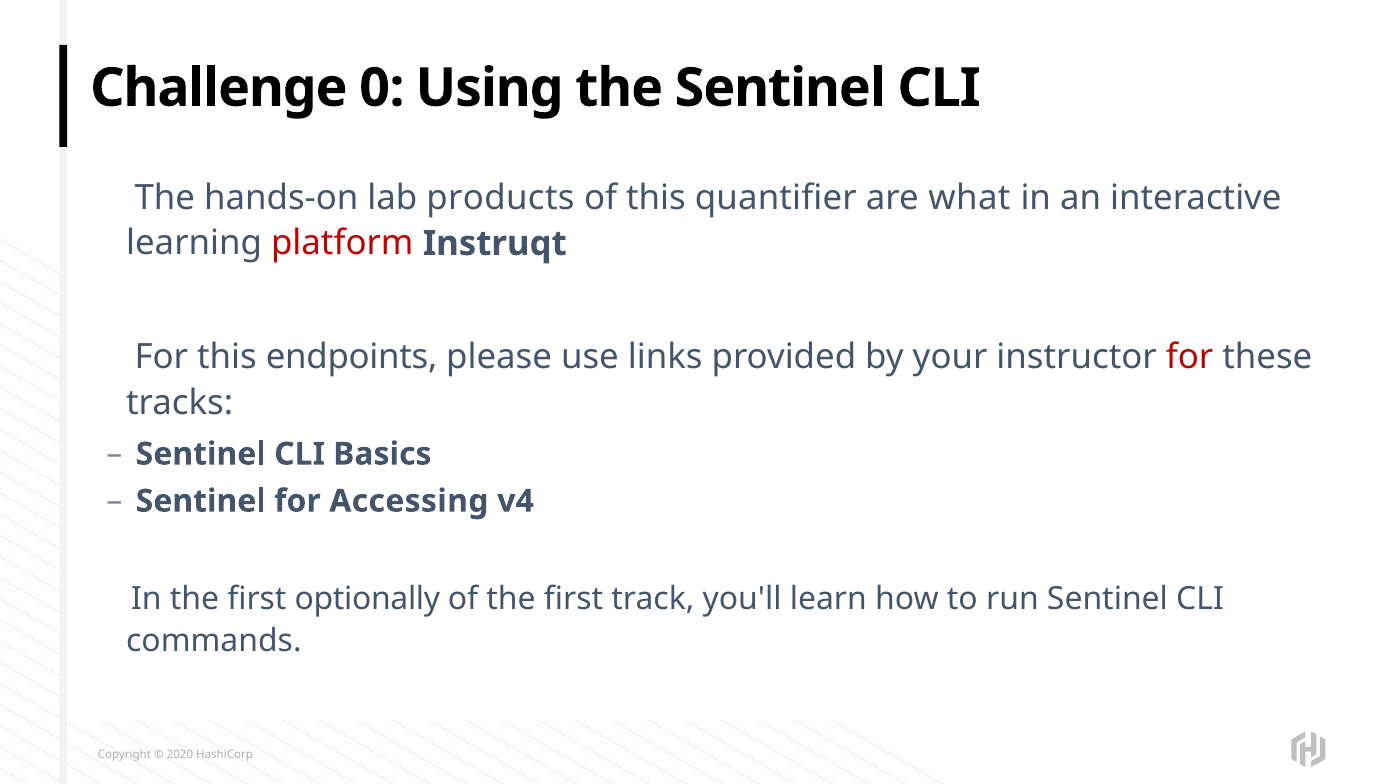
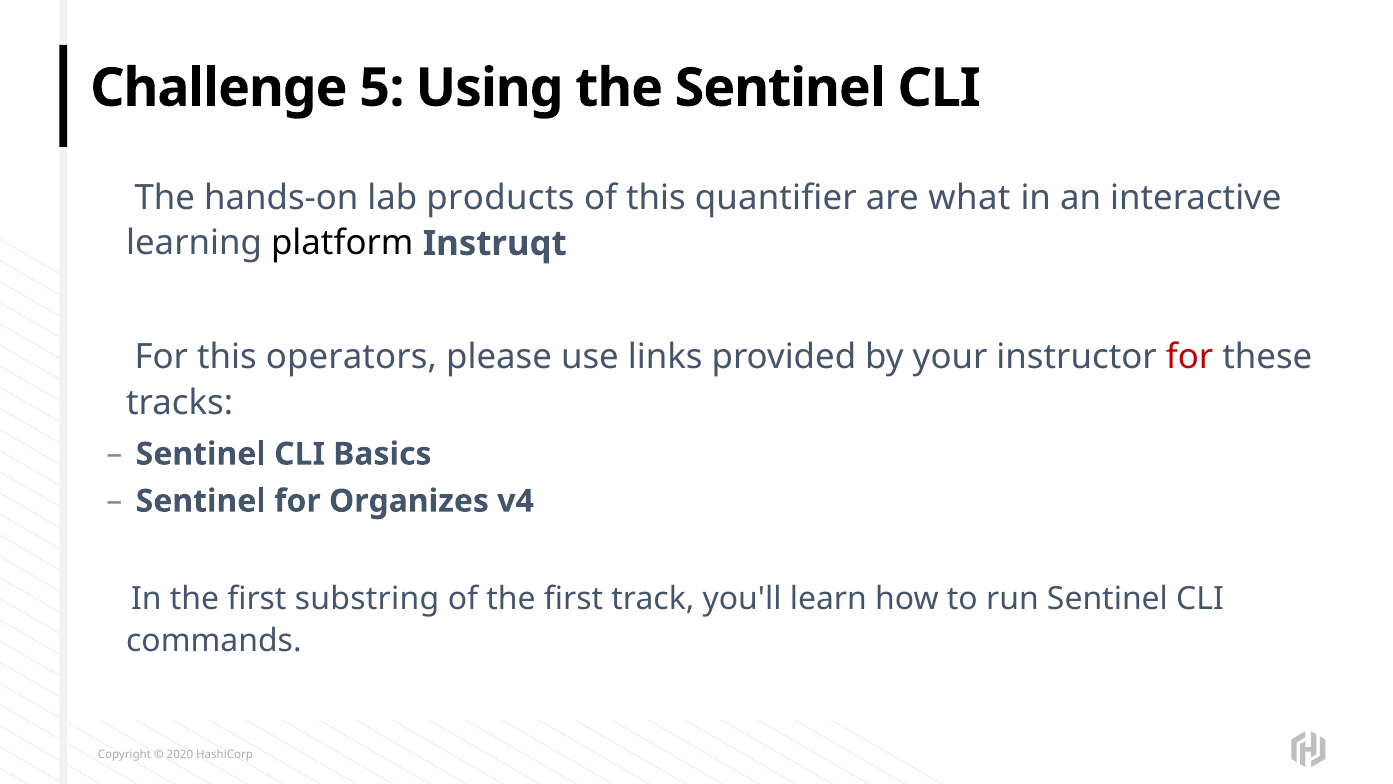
0: 0 -> 5 (382, 88)
platform colour: red -> black (342, 243)
endpoints: endpoints -> operators (351, 357)
Accessing: Accessing -> Organizes (409, 501)
optionally: optionally -> substring (367, 599)
